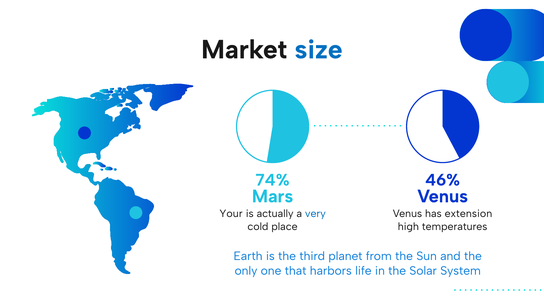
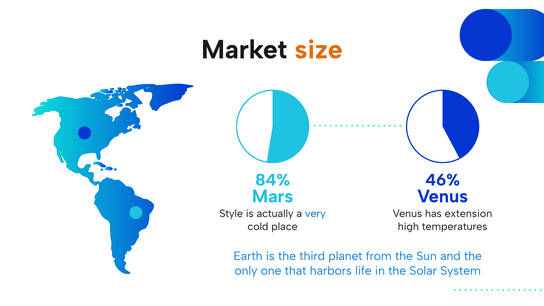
size colour: blue -> orange (319, 50)
74%: 74% -> 84% (273, 180)
Your: Your -> Style (231, 214)
